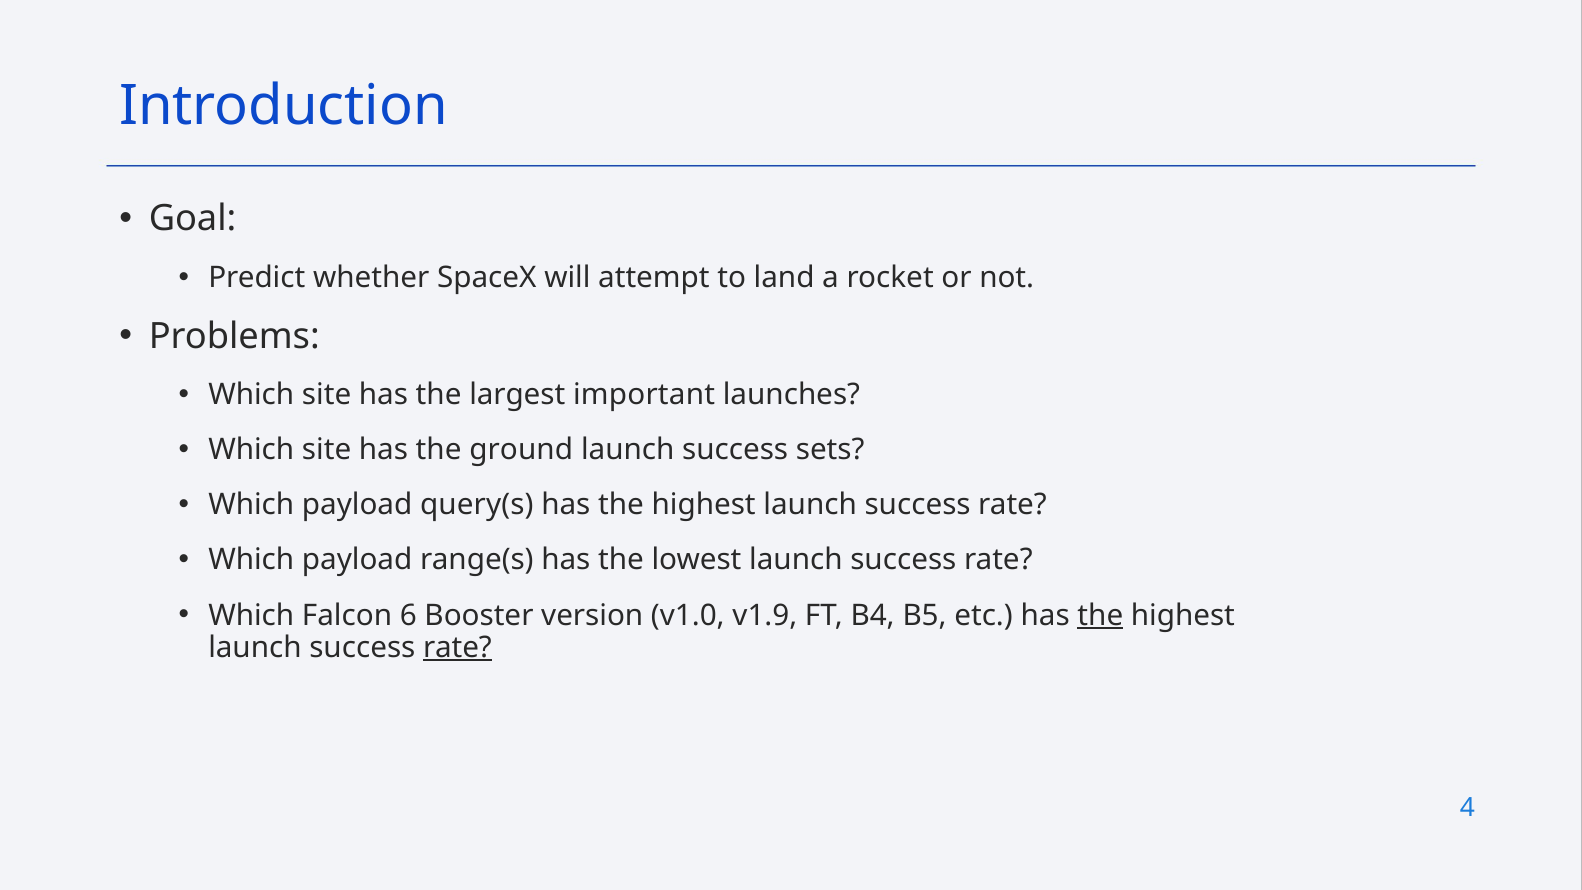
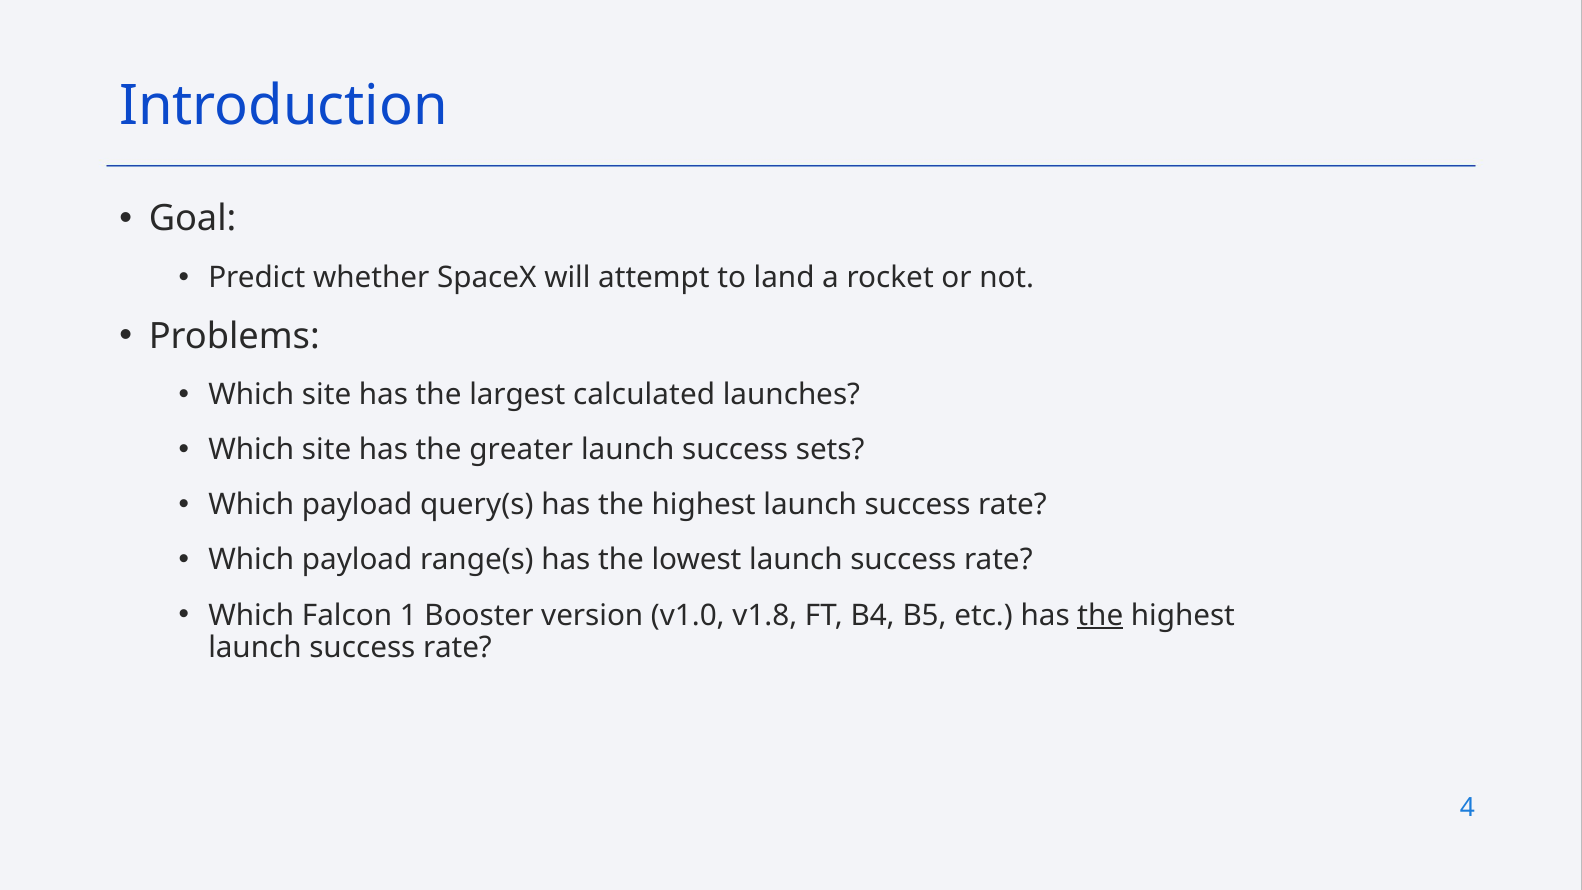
important: important -> calculated (644, 395)
ground: ground -> greater (521, 450)
6: 6 -> 1 (408, 615)
v1.9: v1.9 -> v1.8 (765, 615)
rate underline: present -> none (457, 647)
